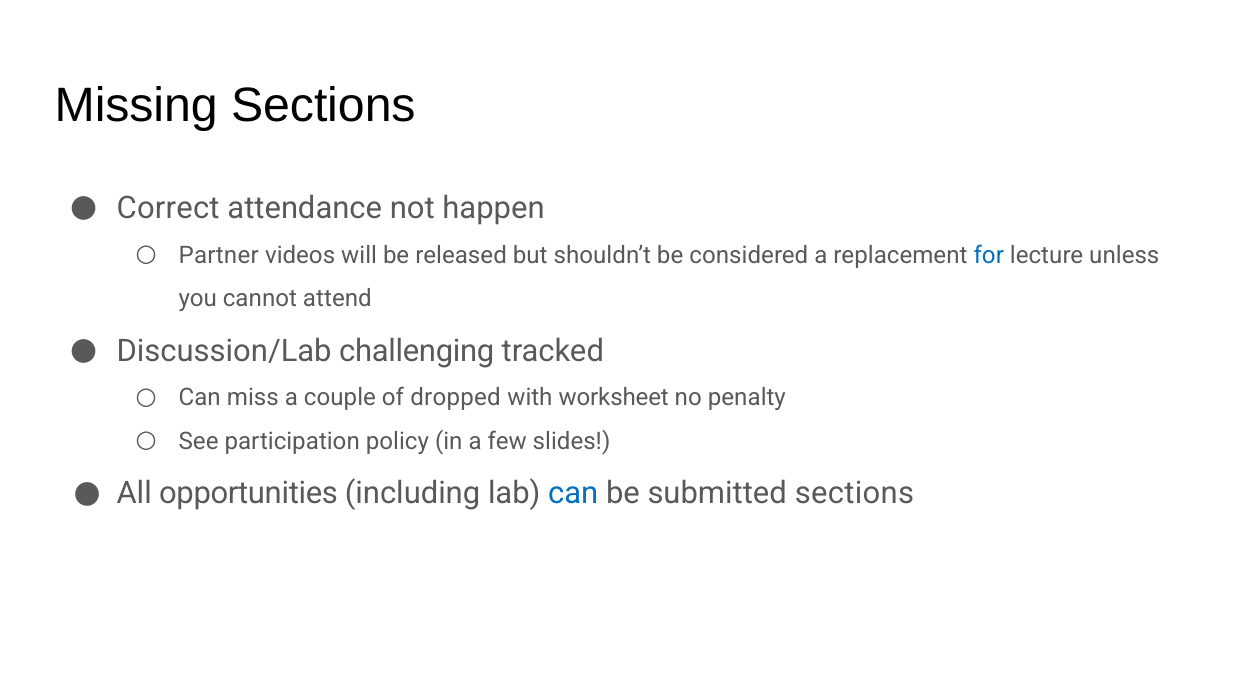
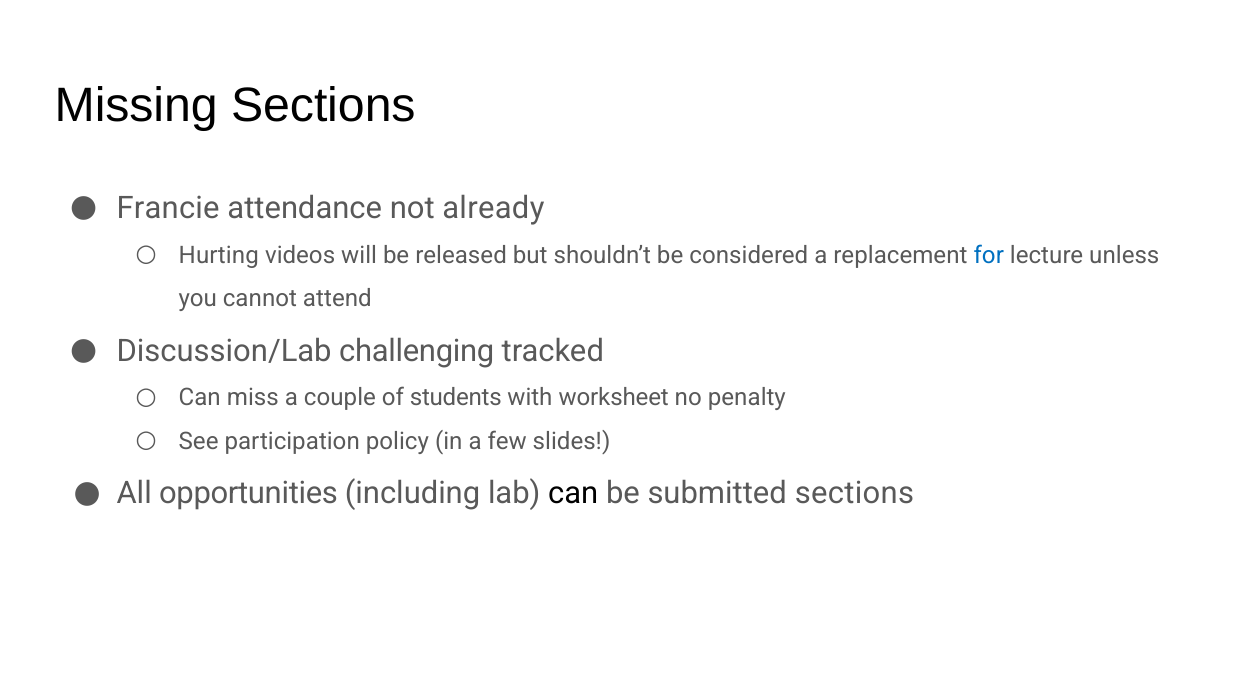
Correct: Correct -> Francie (168, 208)
happen: happen -> already (493, 208)
Partner: Partner -> Hurting (219, 255)
dropped: dropped -> students (456, 398)
can colour: blue -> black (573, 493)
